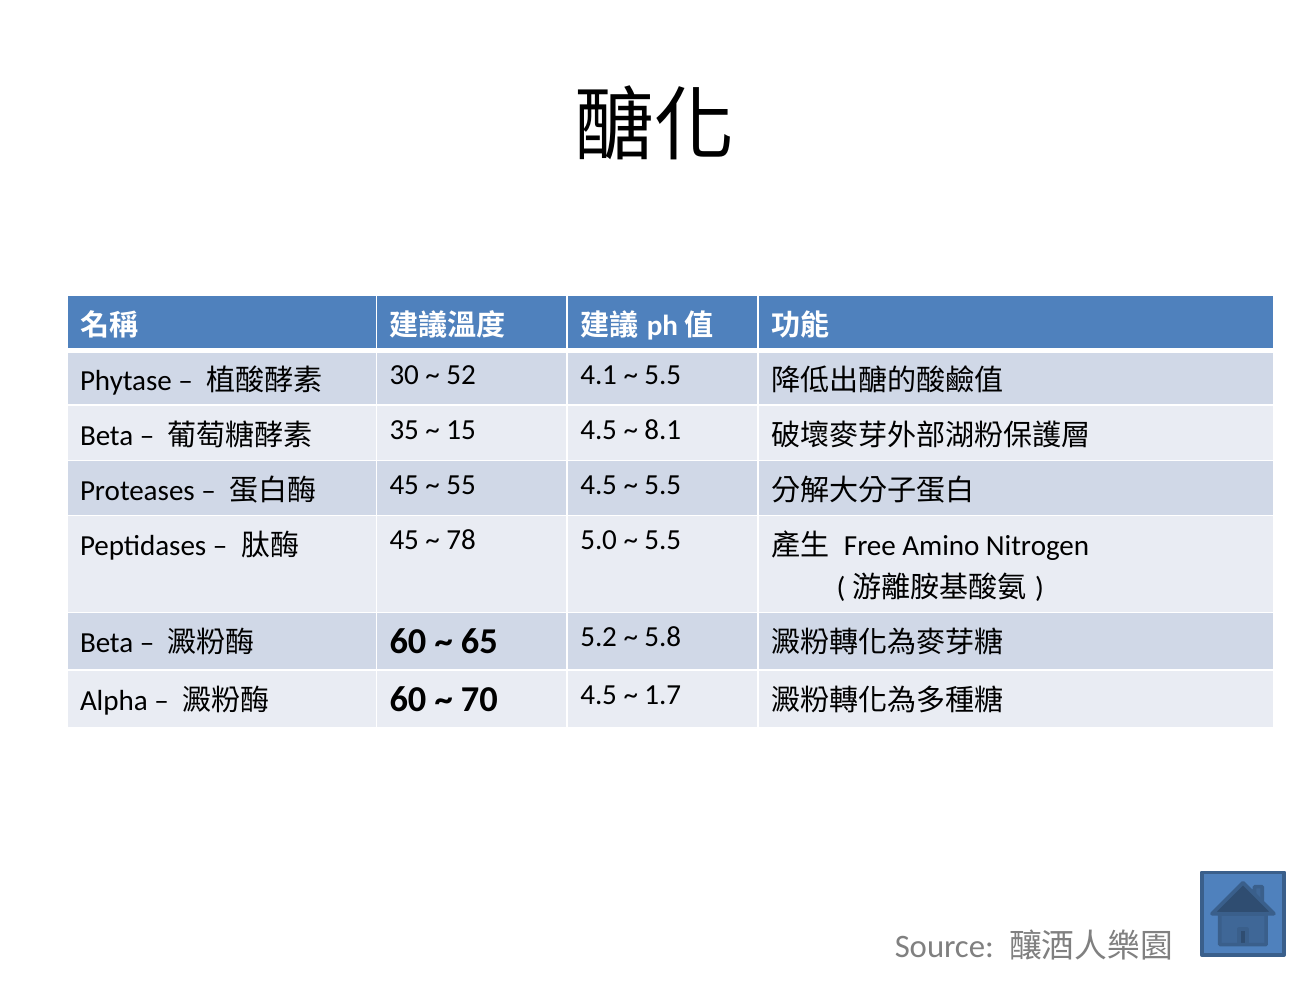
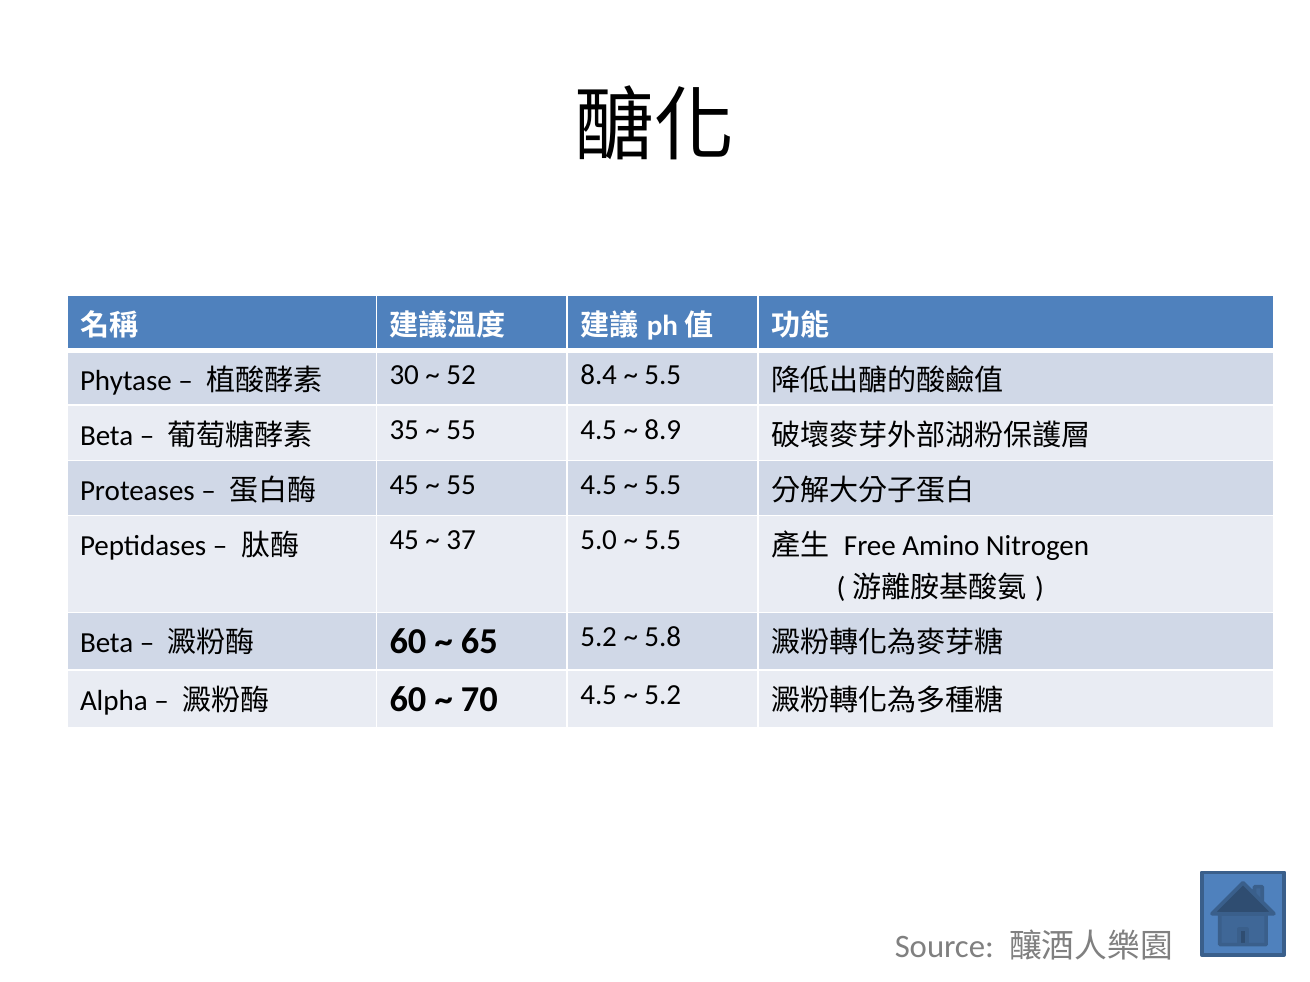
4.1: 4.1 -> 8.4 (599, 375)
15: 15 -> 55 (461, 430)
8.1: 8.1 -> 8.9 (663, 430)
78: 78 -> 37 (461, 540)
1.7: 1.7 -> 5.2 (663, 695)
